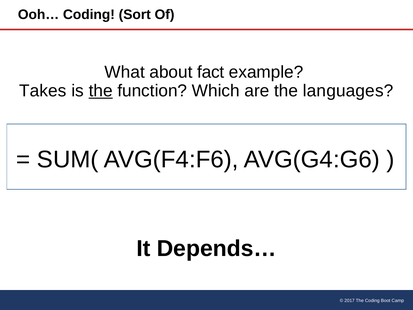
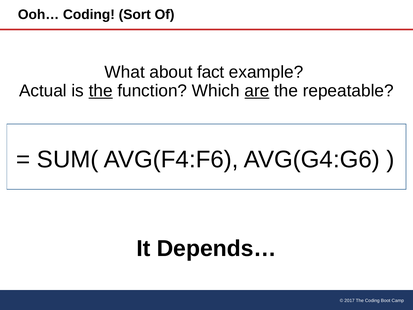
Takes: Takes -> Actual (43, 91)
are underline: none -> present (257, 91)
languages: languages -> repeatable (348, 91)
